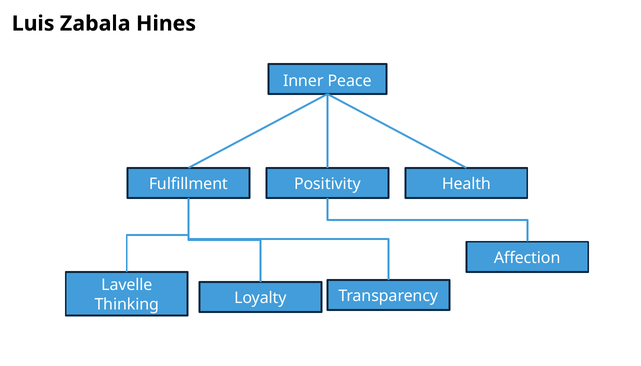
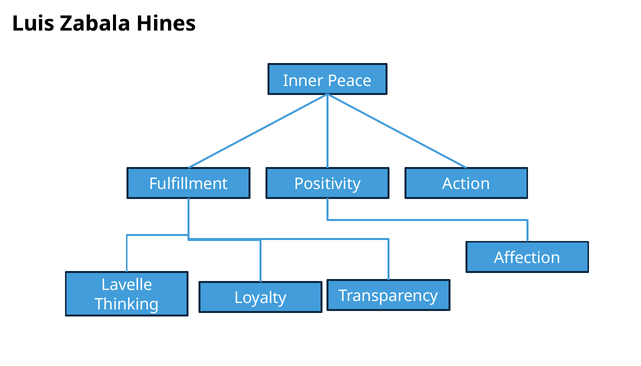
Health: Health -> Action (466, 184)
